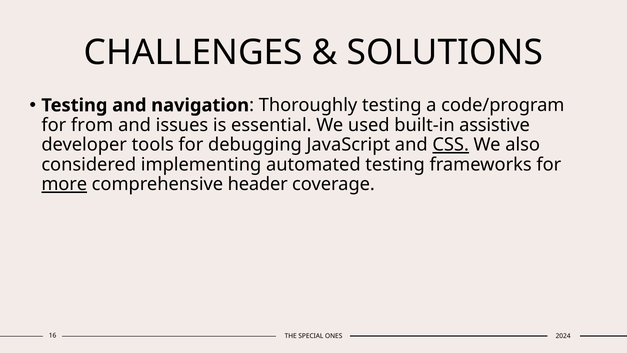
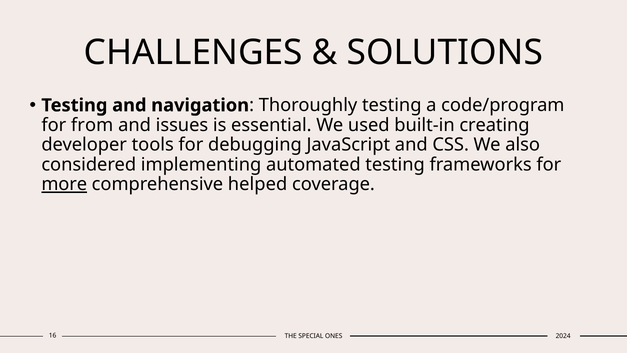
assistive: assistive -> creating (494, 125)
CSS underline: present -> none (451, 145)
header: header -> helped (258, 184)
